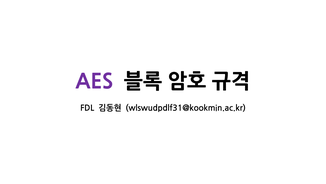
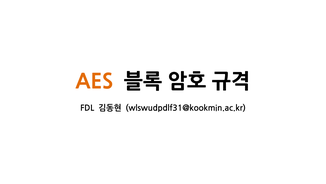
AES colour: purple -> orange (95, 81)
